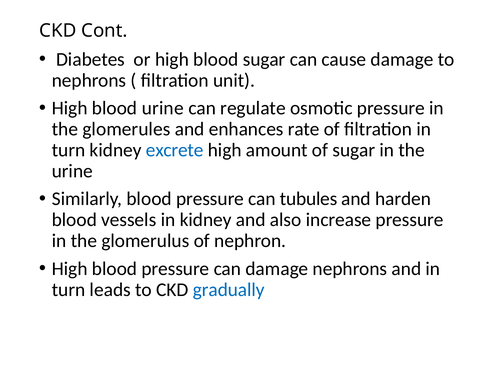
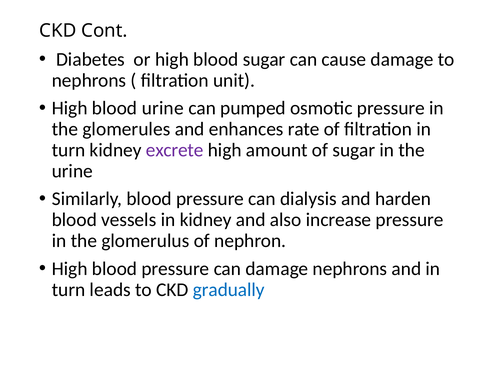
regulate: regulate -> pumped (253, 108)
excrete colour: blue -> purple (175, 150)
tubules: tubules -> dialysis (308, 199)
